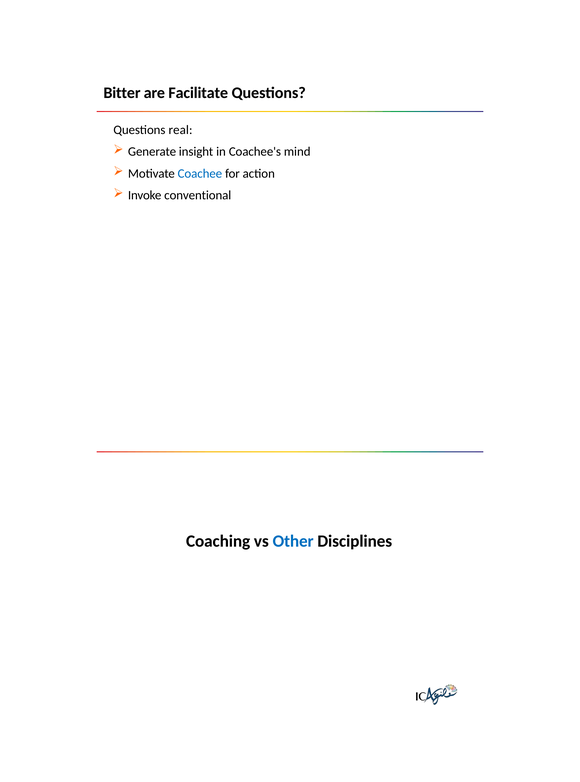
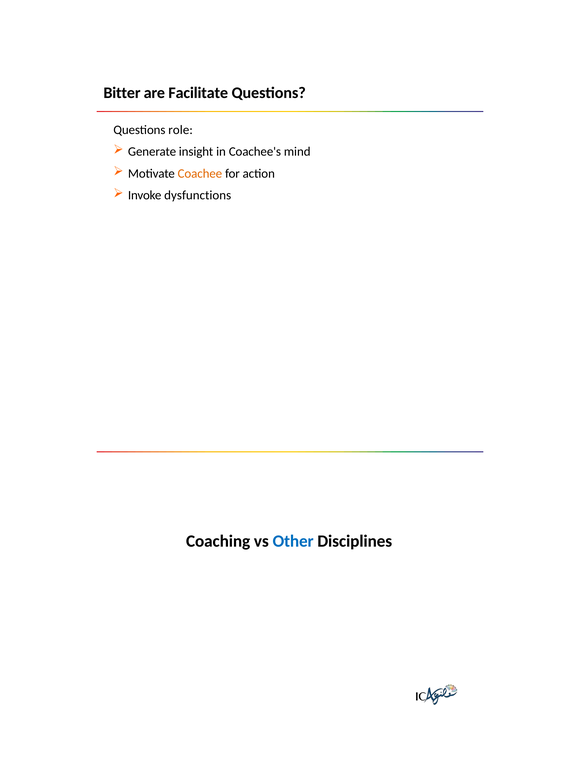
real: real -> role (181, 130)
Coachee colour: blue -> orange (200, 173)
conventional: conventional -> dysfunctions (198, 195)
